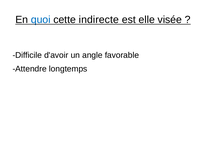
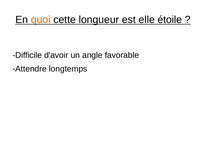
quoi colour: blue -> orange (41, 20)
indirecte: indirecte -> longueur (99, 20)
visée: visée -> étoile (170, 20)
